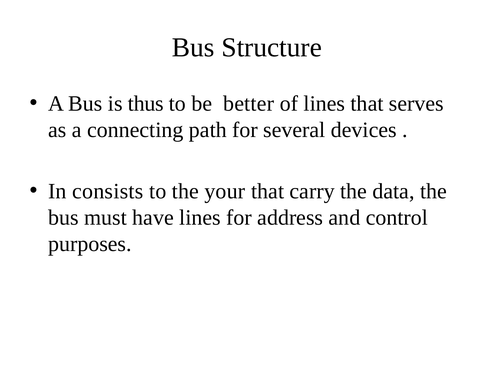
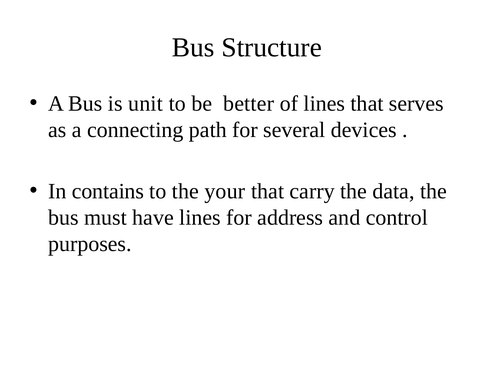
thus: thus -> unit (146, 104)
consists: consists -> contains (108, 191)
